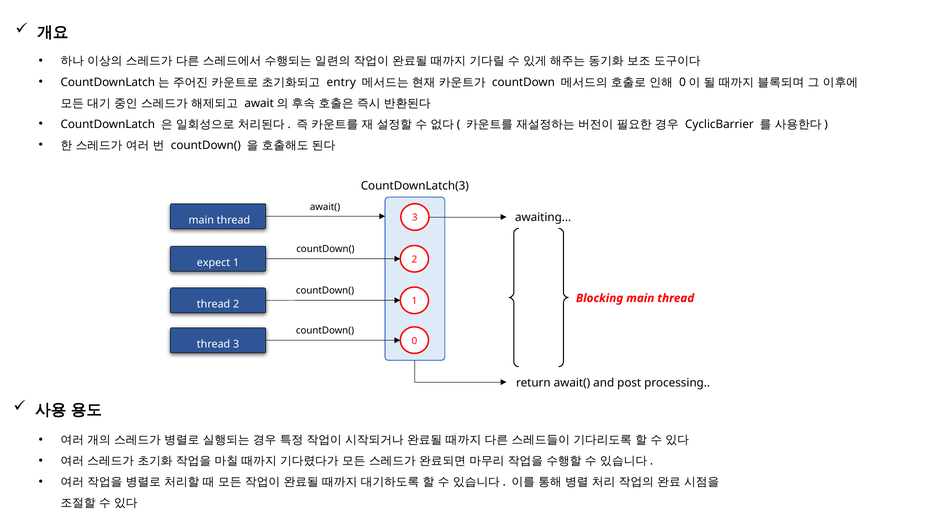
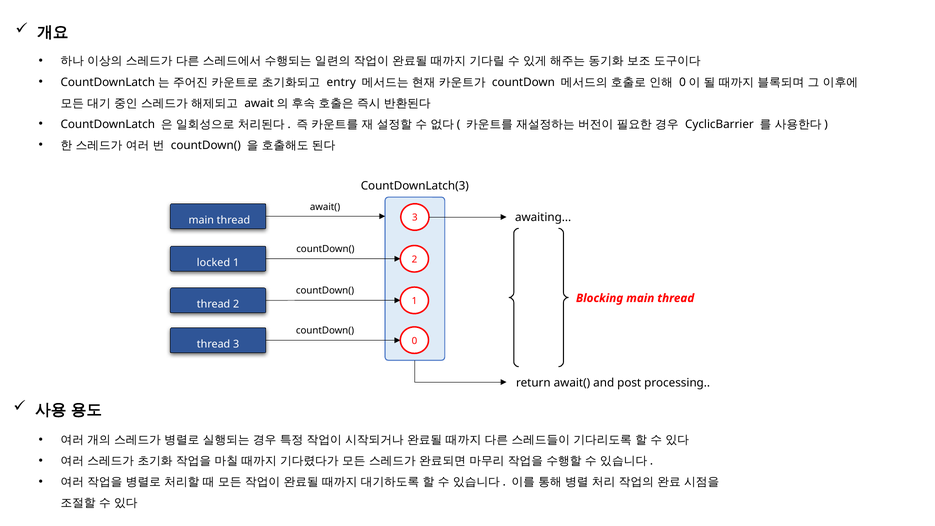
expect: expect -> locked (213, 263)
